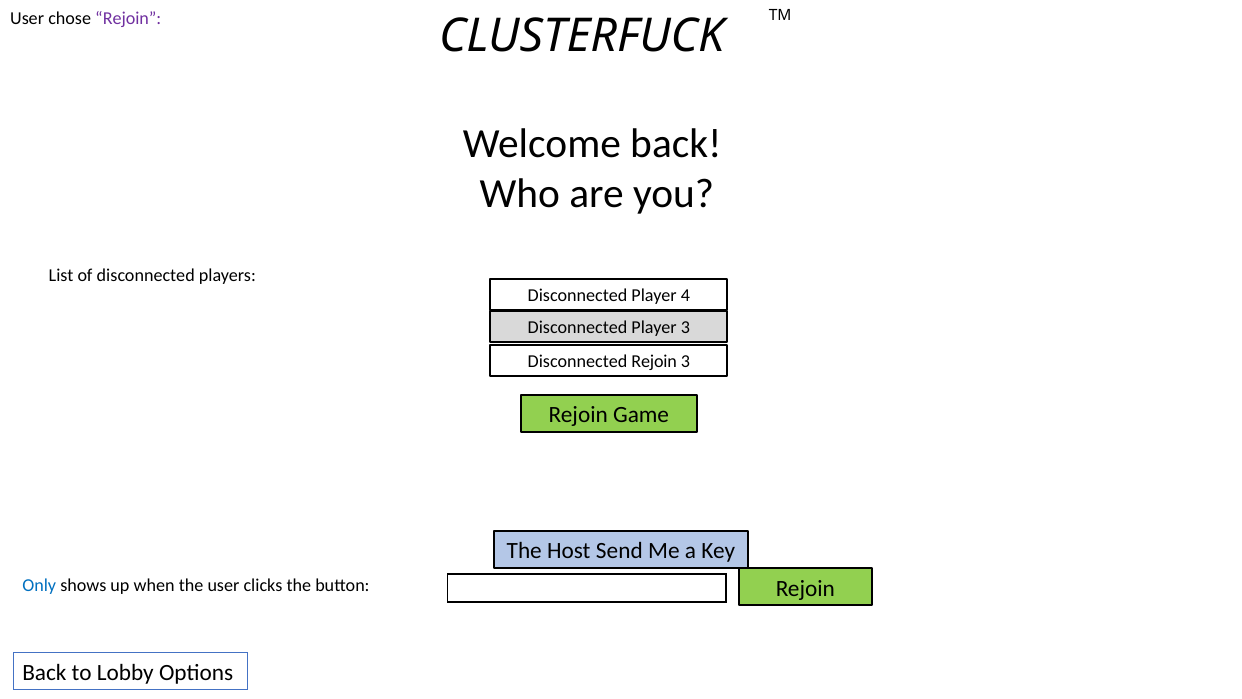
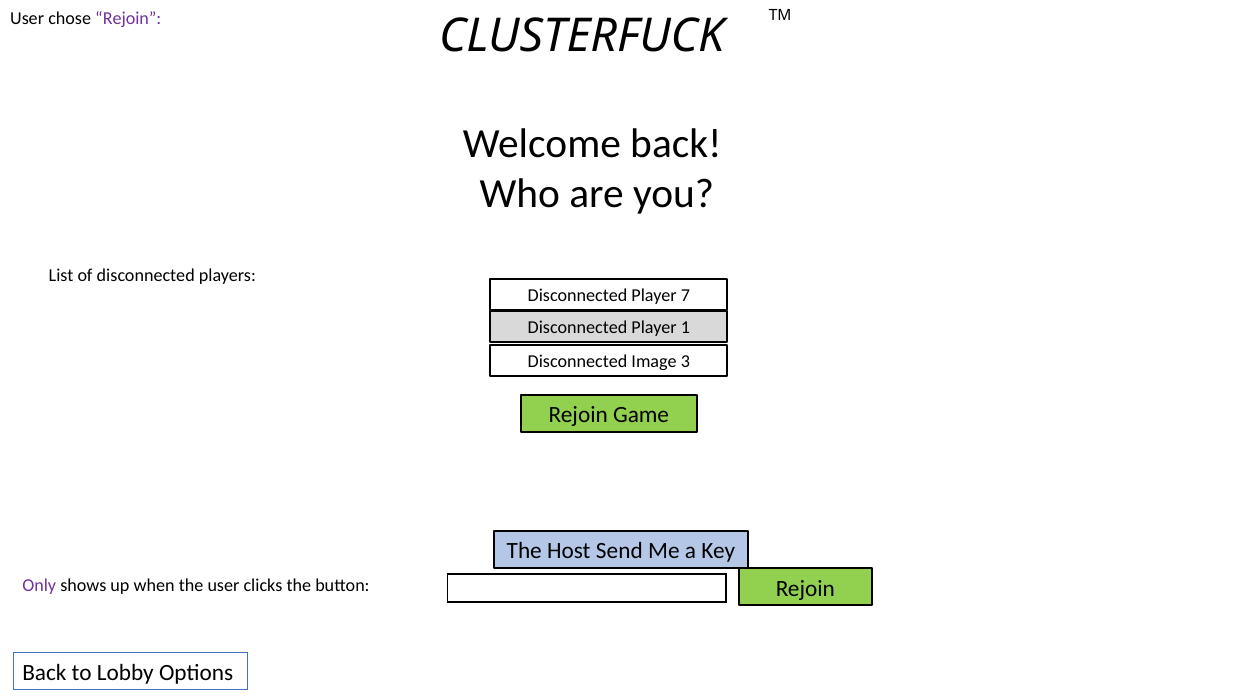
4: 4 -> 7 (685, 296)
Player 3: 3 -> 1 (685, 328)
Disconnected Rejoin: Rejoin -> Image (654, 362)
Only colour: blue -> purple (39, 585)
